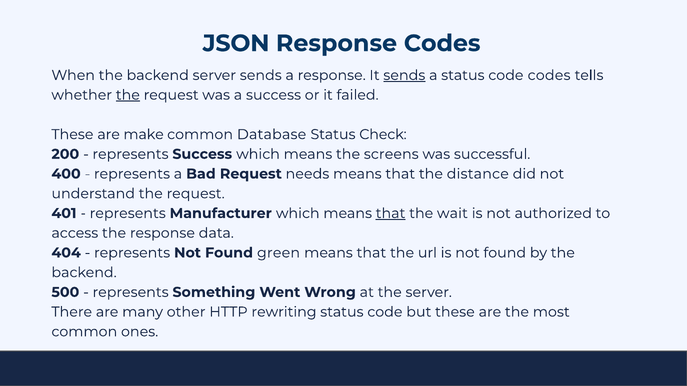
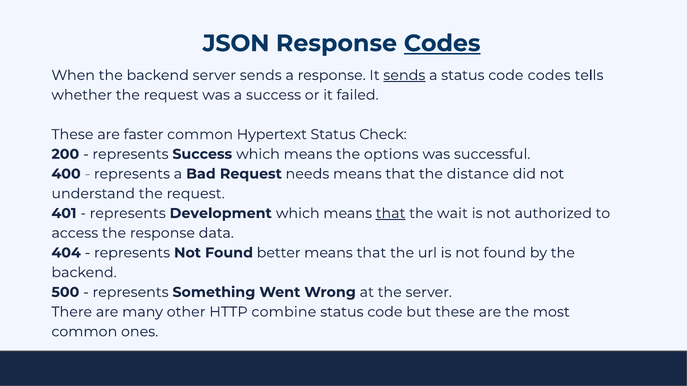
Codes underline: none -> present (442, 43)
the underline: present -> none (128, 95)
make: make -> faster (144, 135)
Database: Database -> Hypertext (272, 135)
screens: screens -> options (391, 154)
Manufacturer: Manufacturer -> Development (221, 214)
green: green -> better (279, 253)
rewriting: rewriting -> combine (284, 312)
